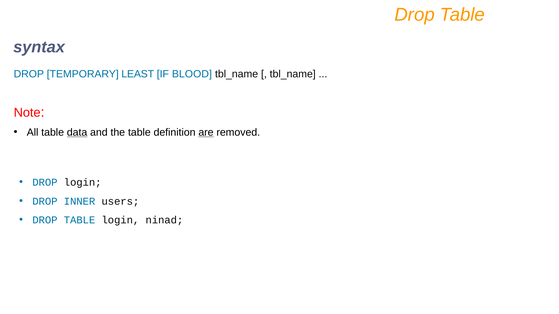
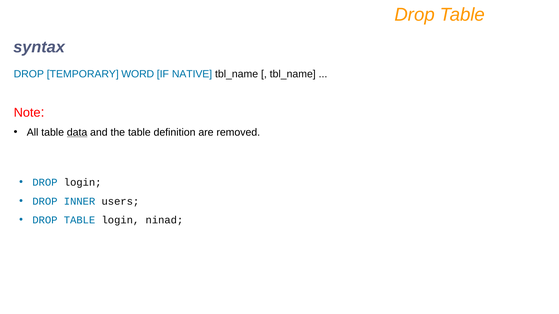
LEAST: LEAST -> WORD (138, 74)
BLOOD: BLOOD -> NATIVE (192, 74)
are underline: present -> none (206, 133)
